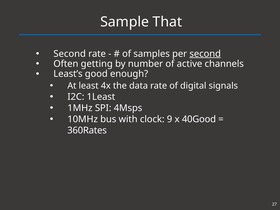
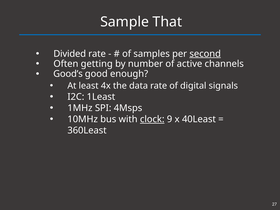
Second: Second -> Divided (70, 54)
Least’s: Least’s -> Good’s (68, 74)
clock underline: none -> present (152, 119)
40Good: 40Good -> 40Least (199, 119)
360Rates: 360Rates -> 360Least (87, 130)
